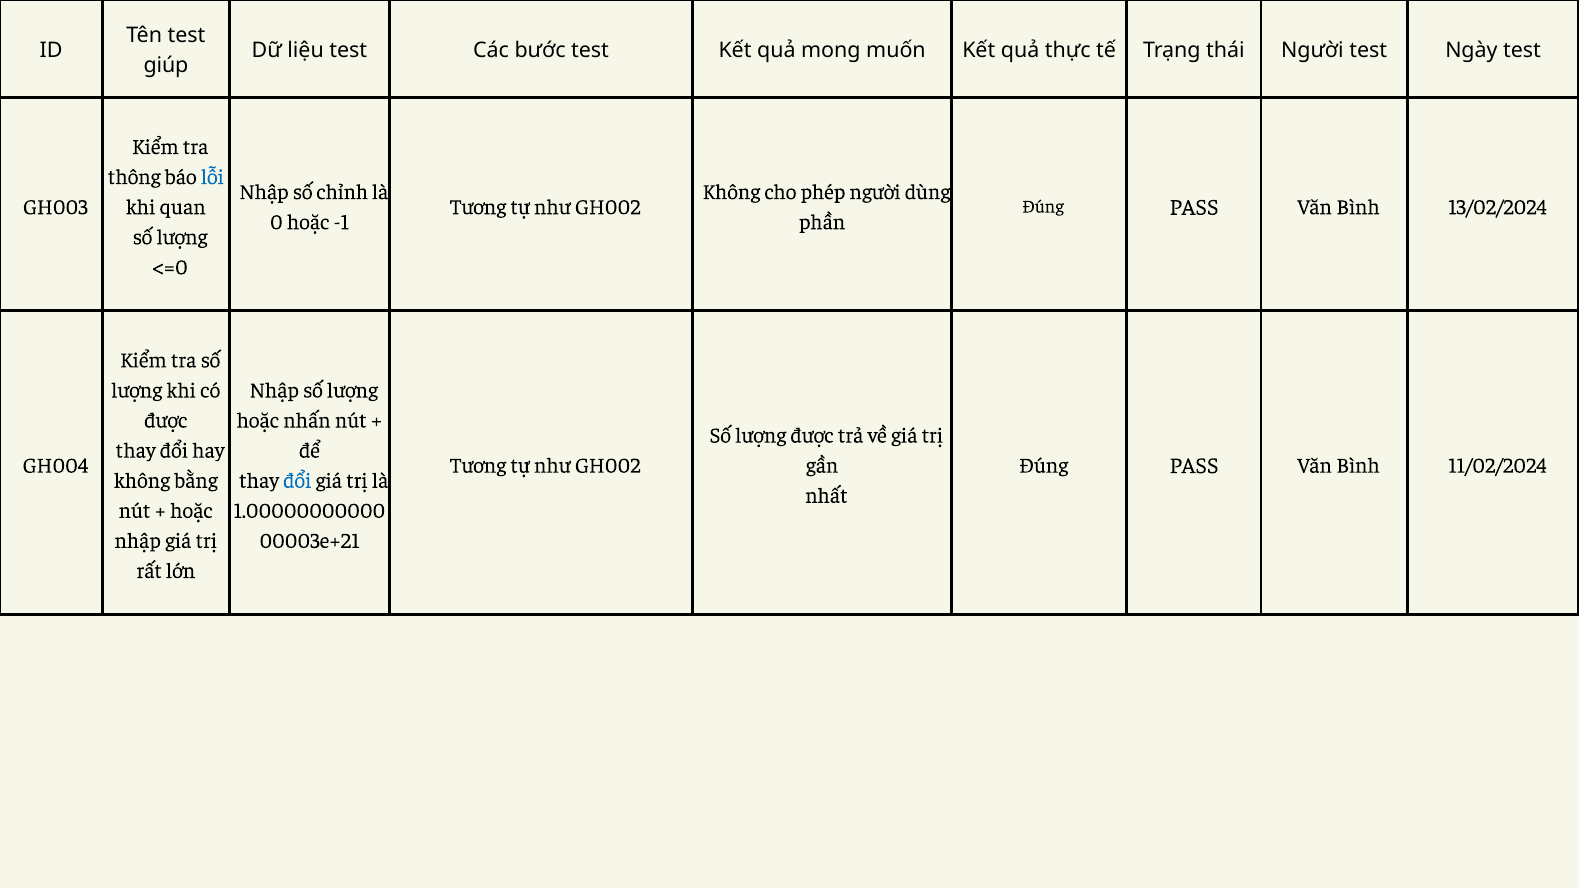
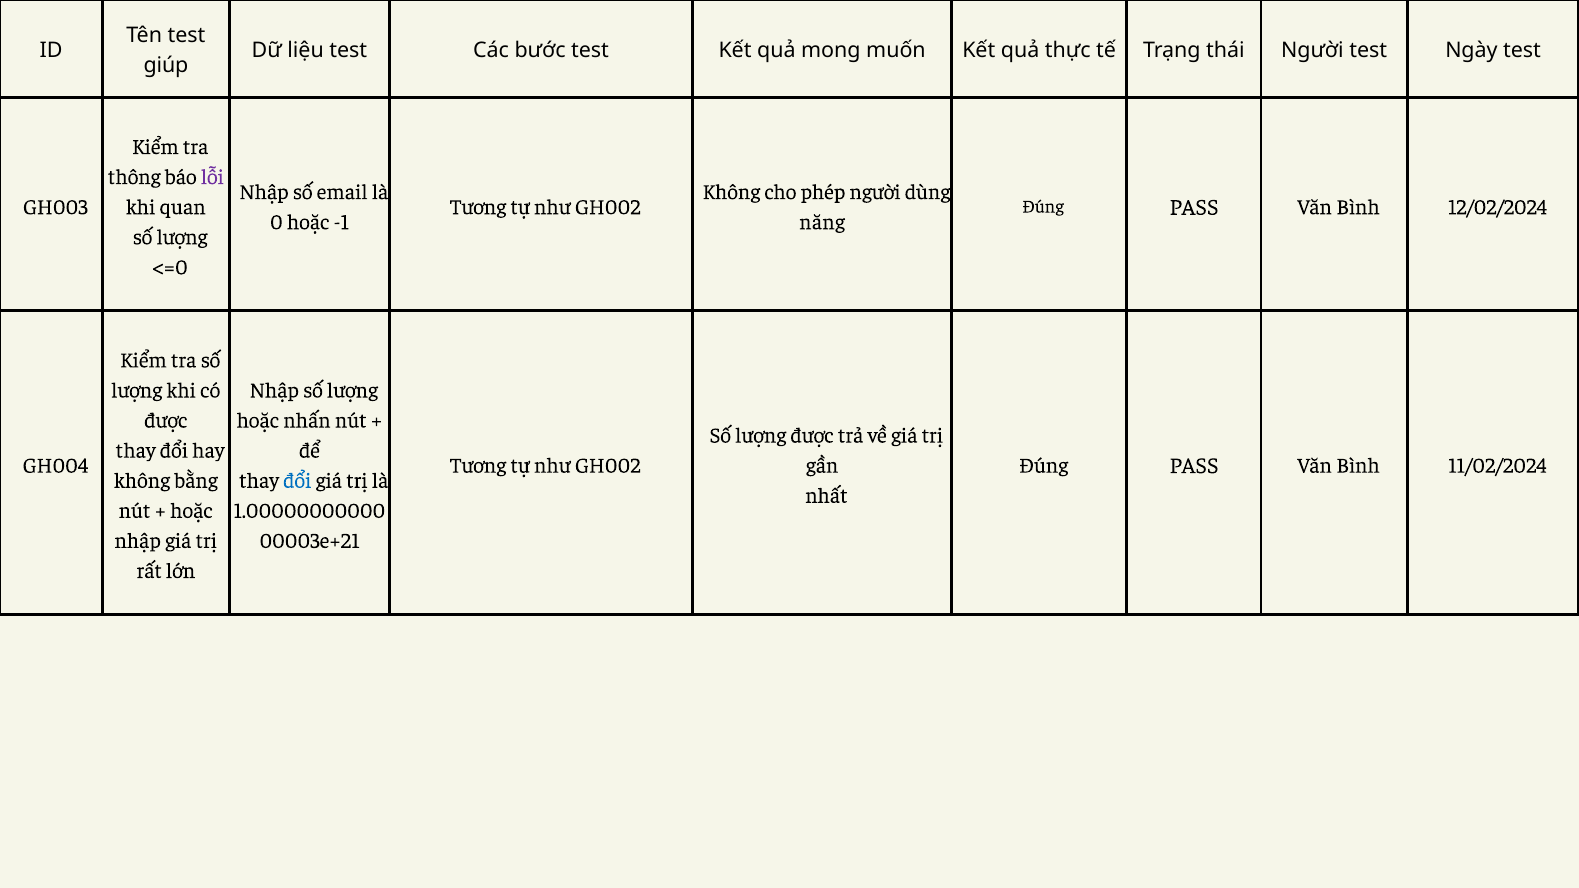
lỗi colour: blue -> purple (212, 177)
chỉnh: chỉnh -> email (342, 192)
13/02/2024: 13/02/2024 -> 12/02/2024 (1497, 207)
phần: phần -> năng (822, 222)
